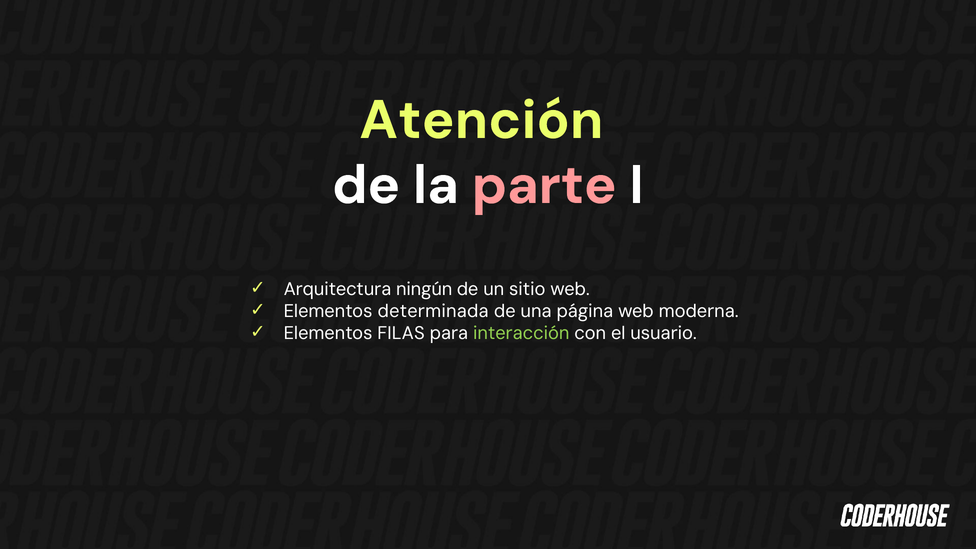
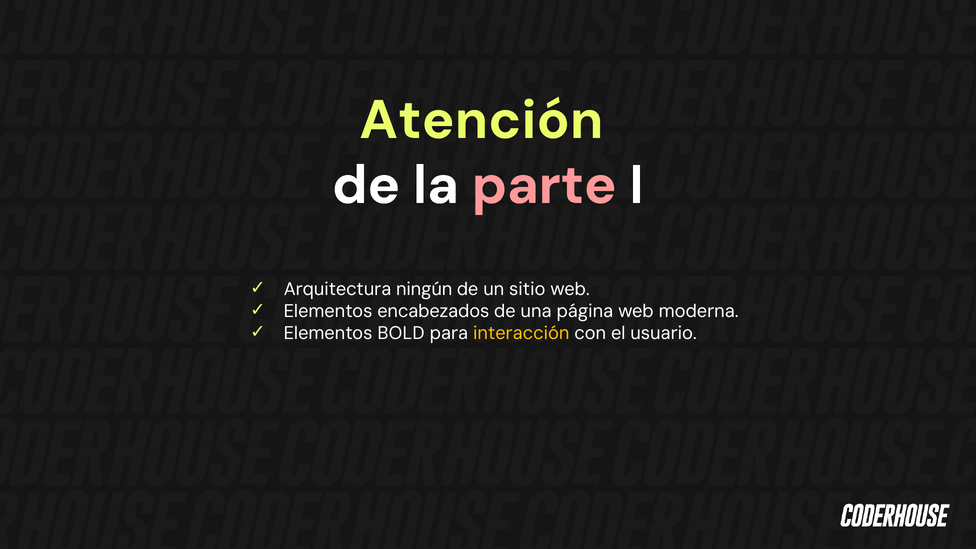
determinada: determinada -> encabezados (433, 311)
FILAS: FILAS -> BOLD (401, 333)
interacción colour: light green -> yellow (521, 333)
